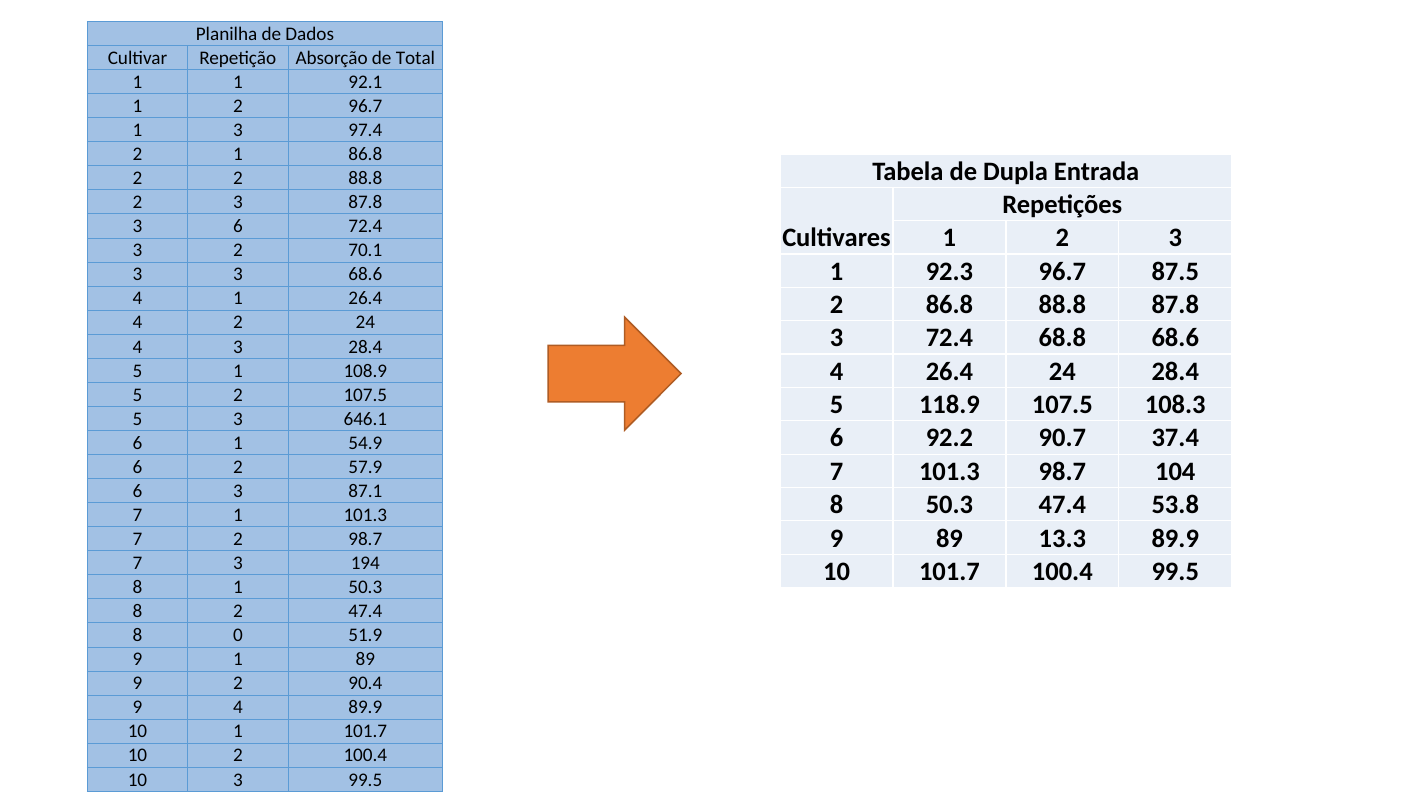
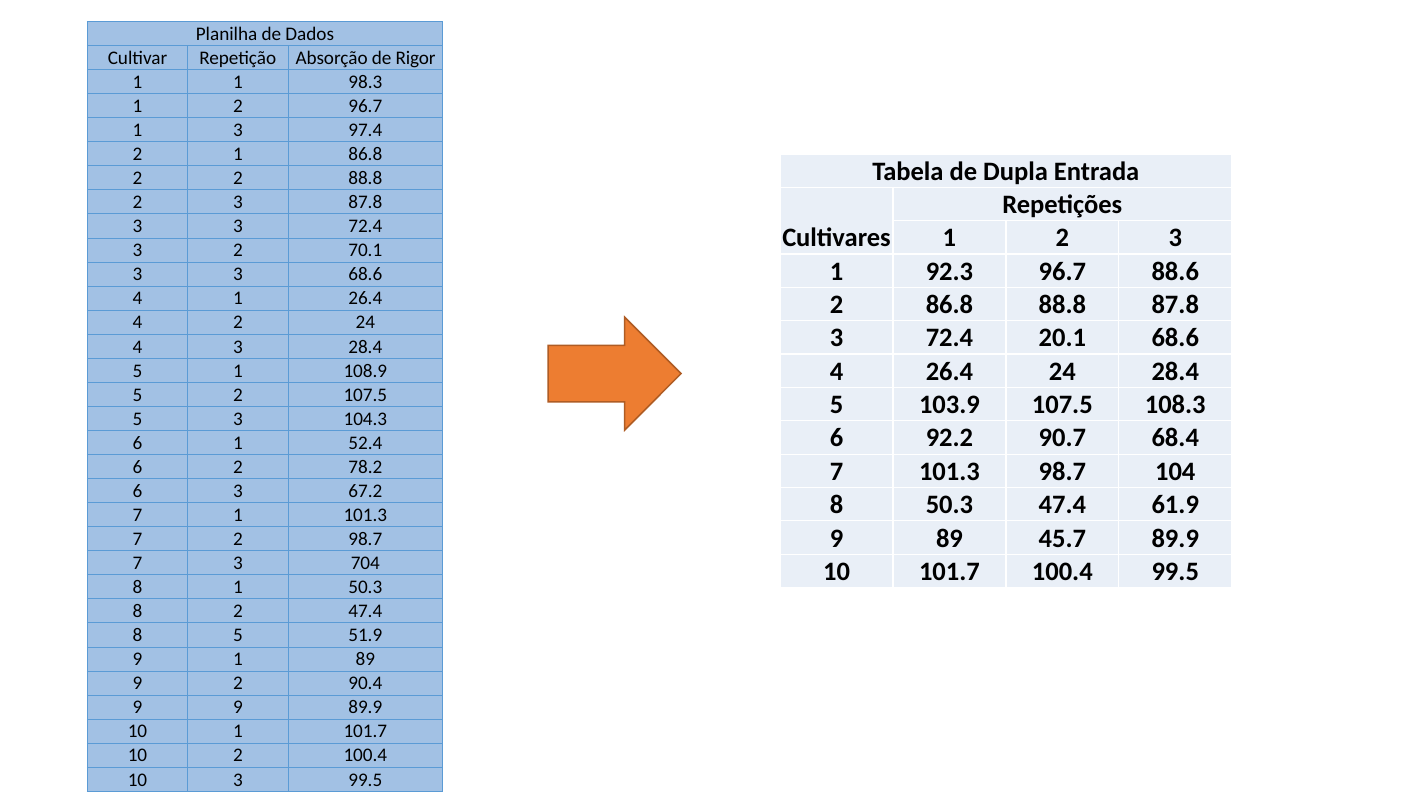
Total: Total -> Rigor (416, 58)
92.1: 92.1 -> 98.3 (365, 82)
6: 6 -> 3 (238, 226)
87.5: 87.5 -> 88.6 (1175, 271)
68.8: 68.8 -> 20.1 (1062, 338)
118.9: 118.9 -> 103.9 (949, 405)
646.1: 646.1 -> 104.3 (365, 419)
37.4: 37.4 -> 68.4 (1175, 438)
54.9: 54.9 -> 52.4 (365, 443)
57.9: 57.9 -> 78.2 (365, 467)
87.1: 87.1 -> 67.2 (365, 491)
53.8: 53.8 -> 61.9 (1175, 505)
13.3: 13.3 -> 45.7 (1062, 538)
194: 194 -> 704 (365, 563)
8 0: 0 -> 5 (238, 635)
9 4: 4 -> 9 (238, 707)
